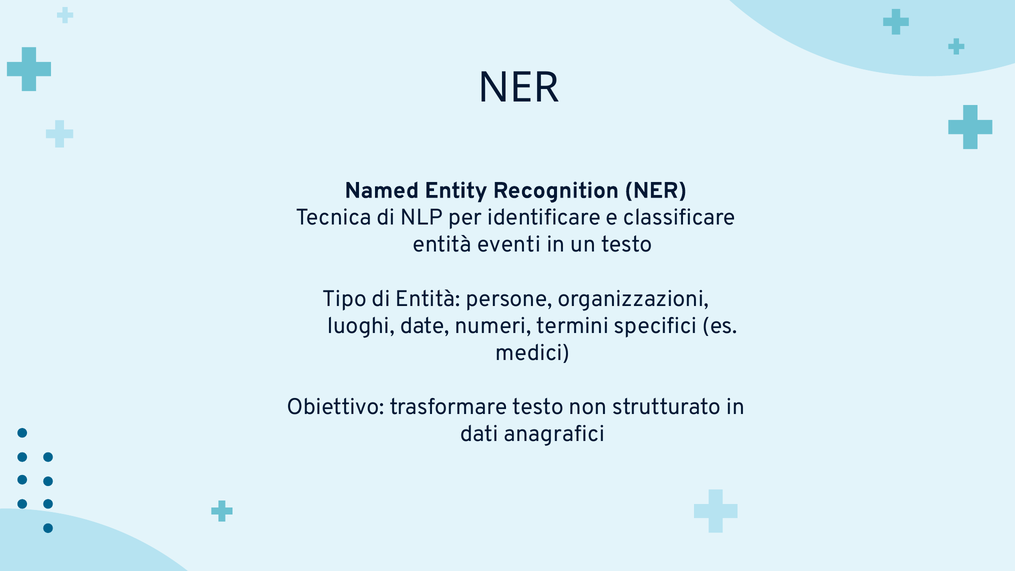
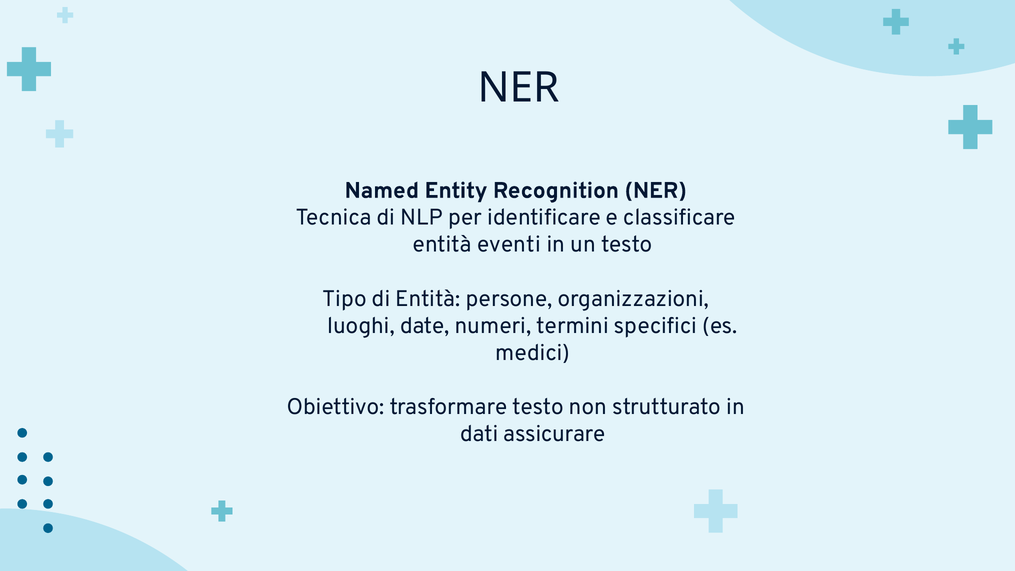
anagrafici: anagrafici -> assicurare (554, 434)
